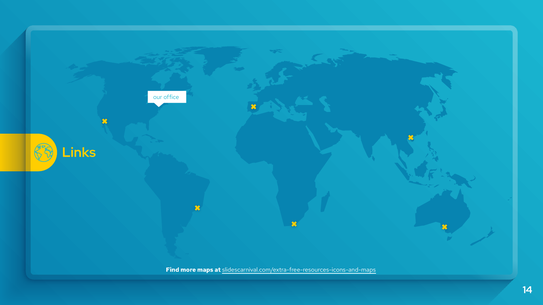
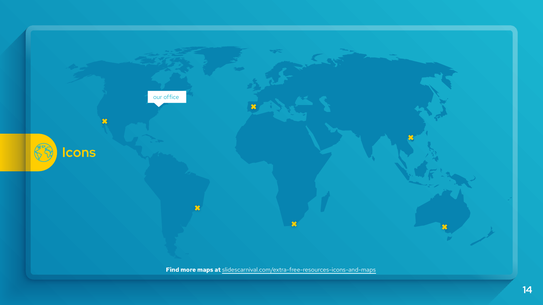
Links: Links -> Icons (79, 153)
